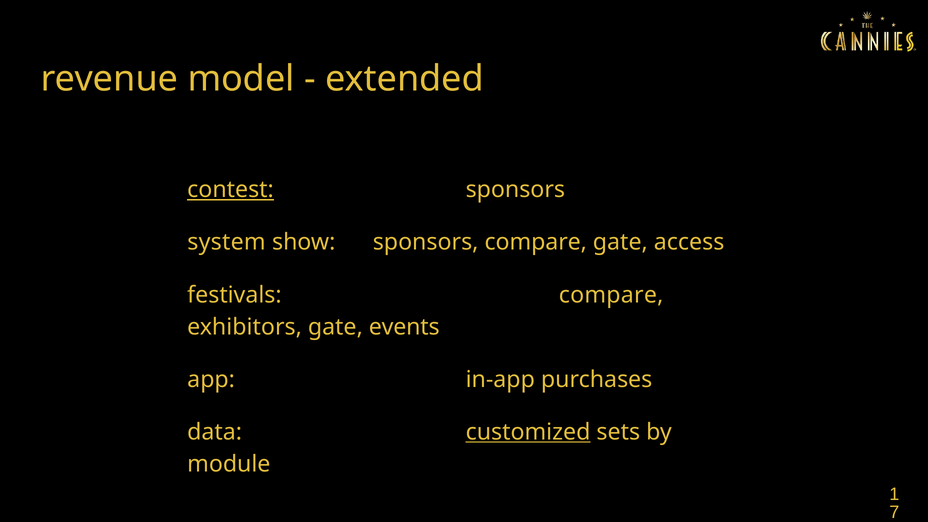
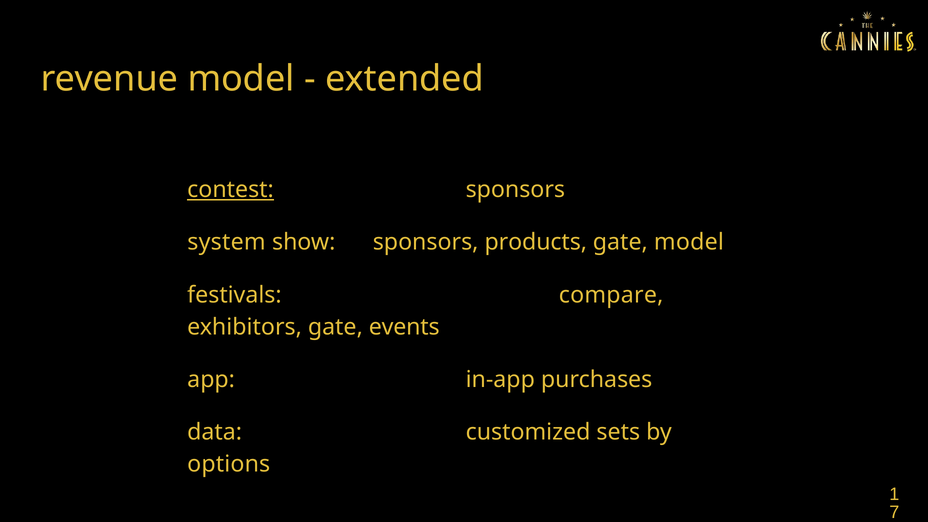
sponsors compare: compare -> products (536, 242)
gate access: access -> model (689, 242)
customized underline: present -> none (528, 432)
module: module -> options (229, 464)
